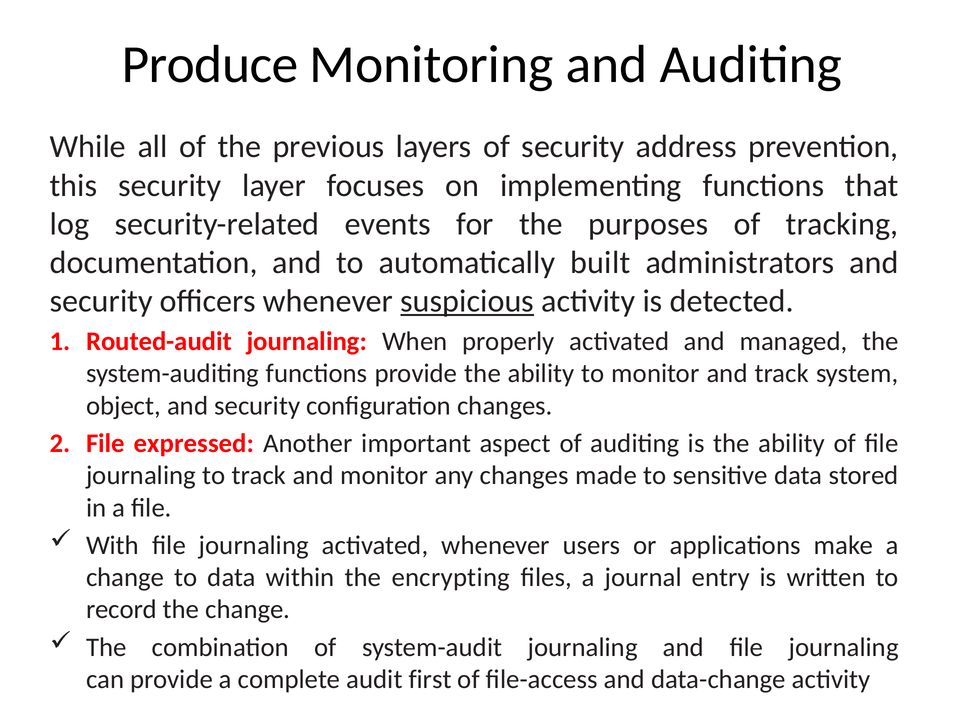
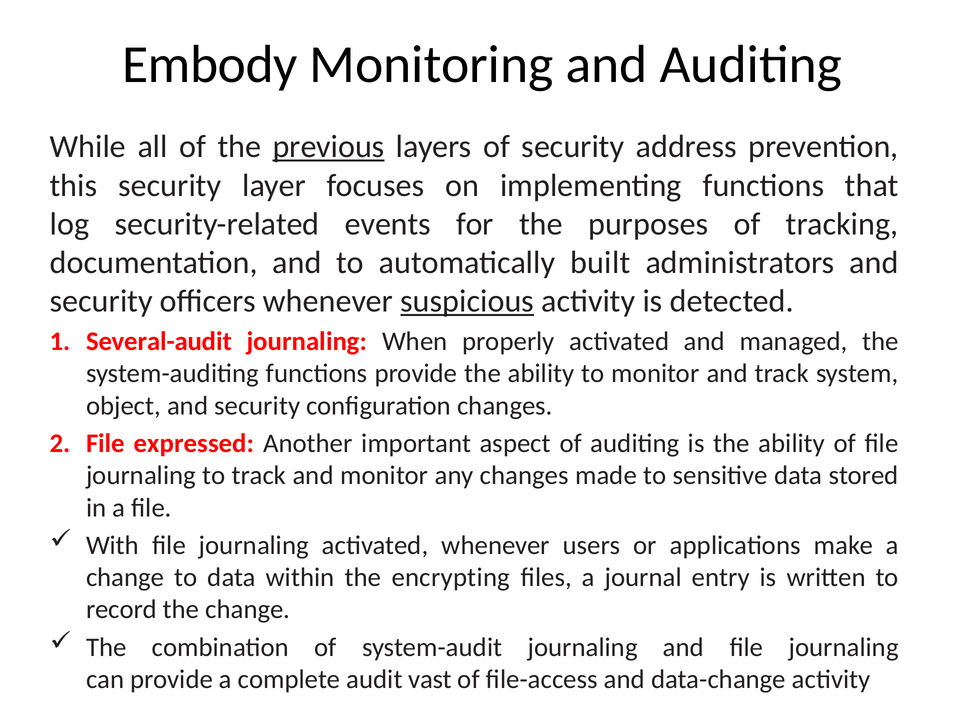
Produce: Produce -> Embody (210, 65)
previous underline: none -> present (329, 147)
Routed-audit: Routed-audit -> Several-audit (159, 342)
first: first -> vast (430, 680)
